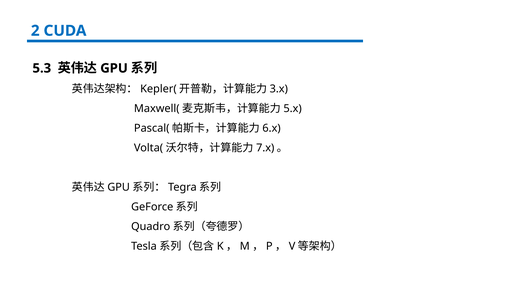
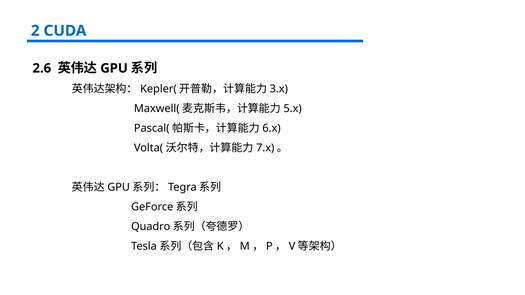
5.3: 5.3 -> 2.6 (42, 68)
